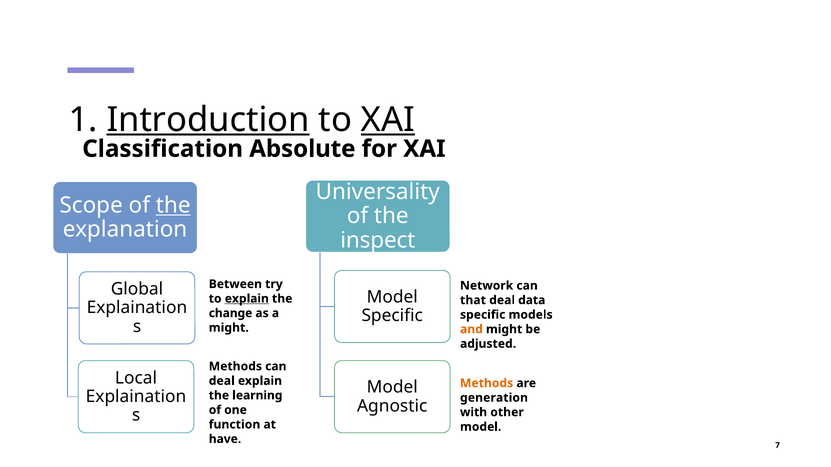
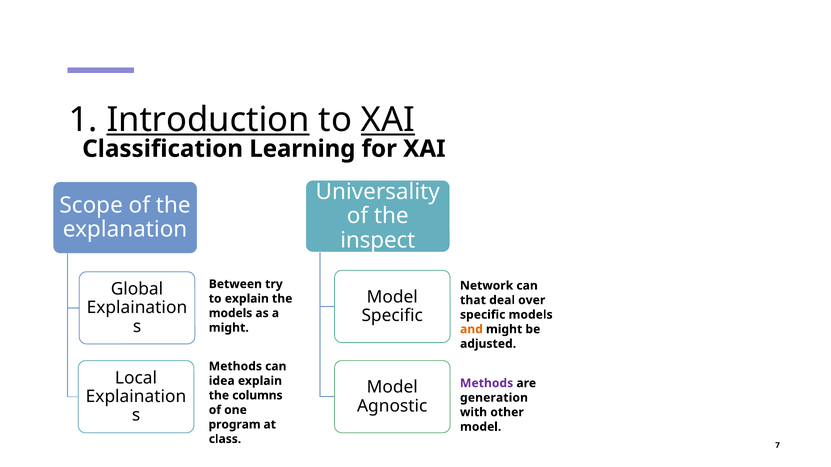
Absolute: Absolute -> Learning (302, 149)
the underline: present -> none (173, 205)
explain underline: present -> none (247, 299)
data: data -> over (532, 300)
change: change -> models (230, 313)
deal: deal -> idea (222, 381)
Methods colour: orange -> purple (487, 384)
learning: learning -> columns (257, 396)
function: function -> program (235, 425)
have: have -> class (225, 439)
